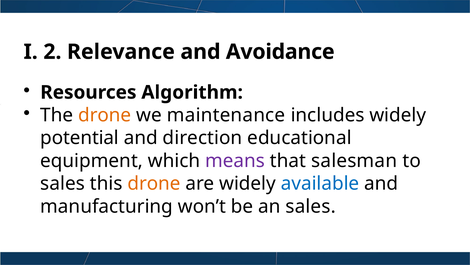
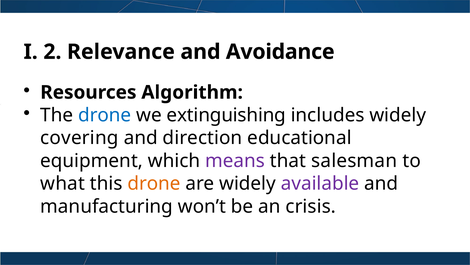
drone colour: orange -> blue (105, 115)
maintenance: maintenance -> extinguishing (226, 115)
potential: potential -> covering (79, 138)
sales: sales -> what (63, 183)
available colour: blue -> purple (320, 183)
an sales: sales -> crisis (311, 206)
